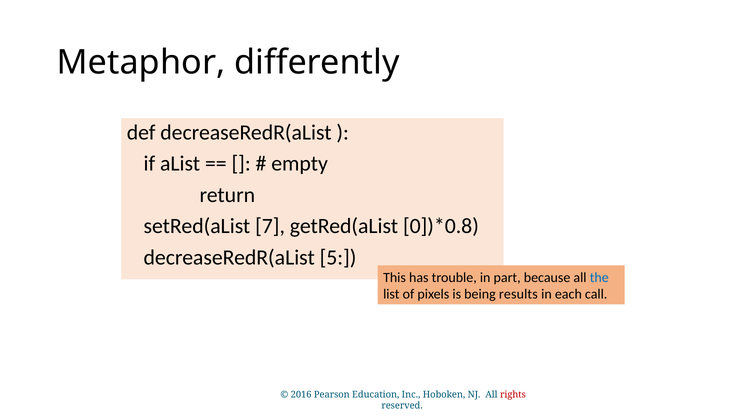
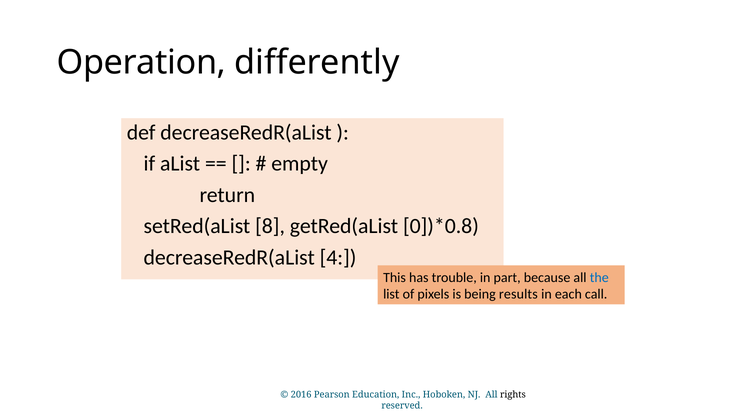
Metaphor: Metaphor -> Operation (141, 63)
7: 7 -> 8 (270, 226)
5: 5 -> 4 (338, 258)
rights colour: red -> black (513, 395)
